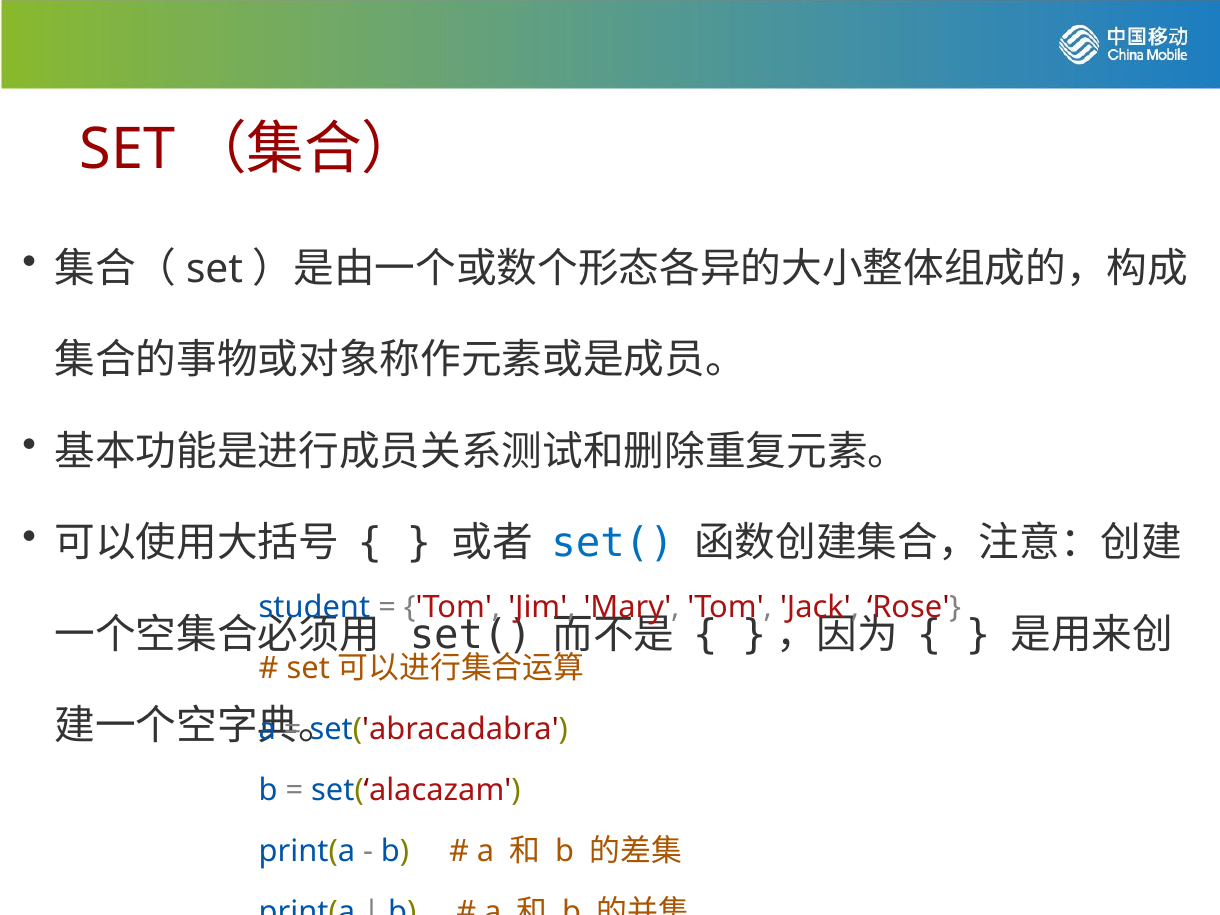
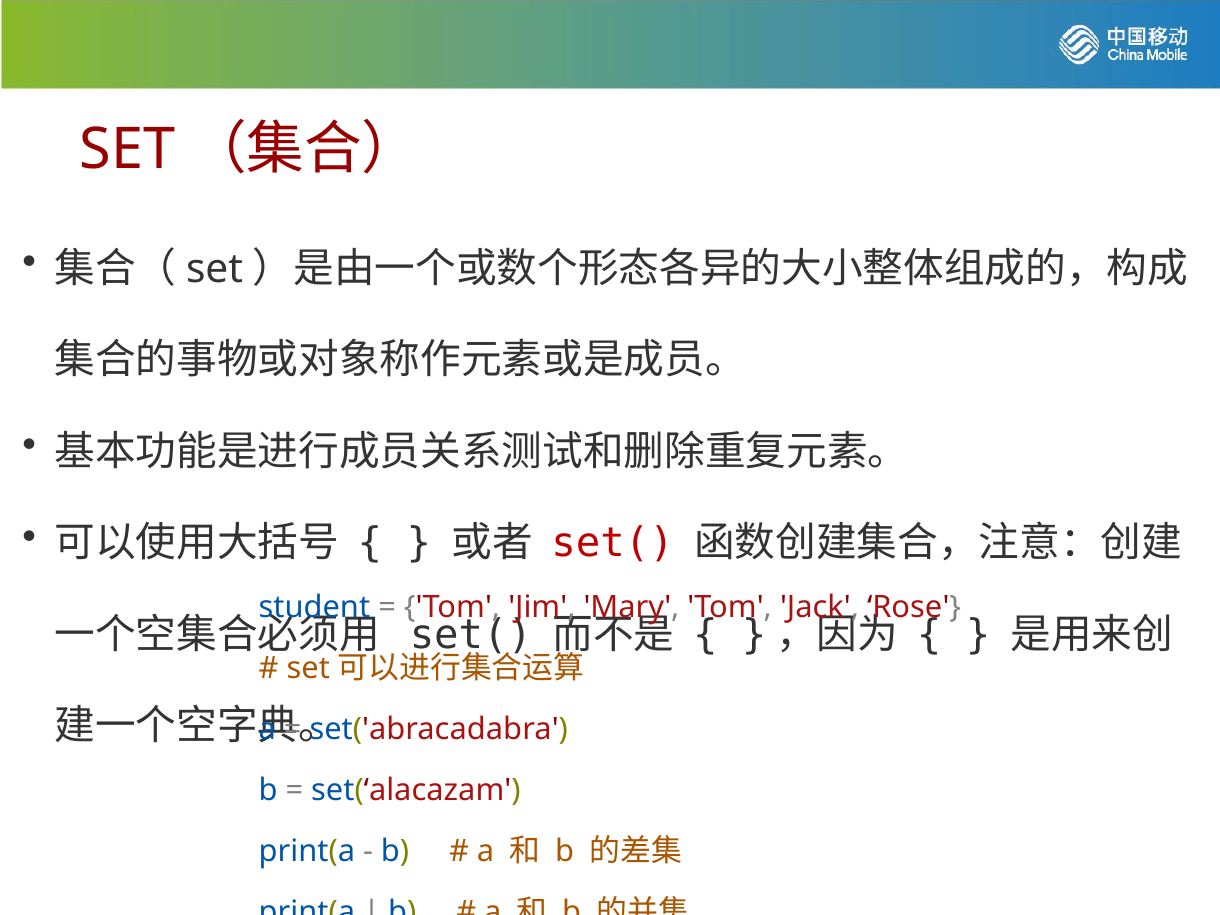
set( colour: blue -> red (613, 543)
